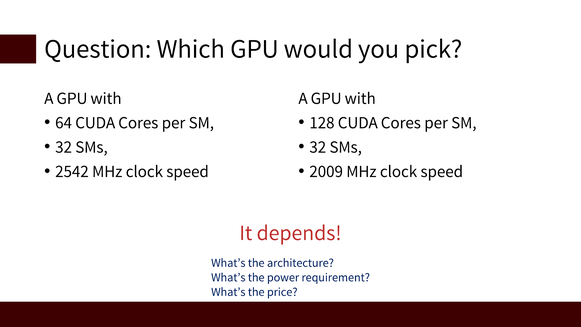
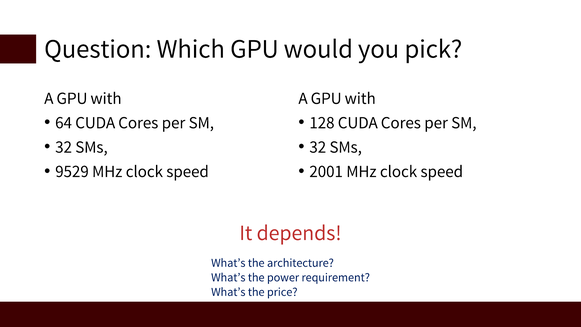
2542: 2542 -> 9529 (72, 171)
2009: 2009 -> 2001 (326, 171)
